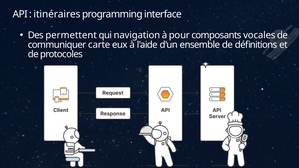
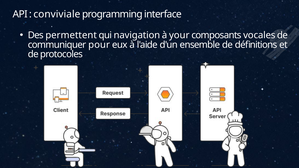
itinéraires: itinéraires -> conviviale (57, 14)
pour: pour -> your (179, 35)
carte: carte -> pour (99, 45)
